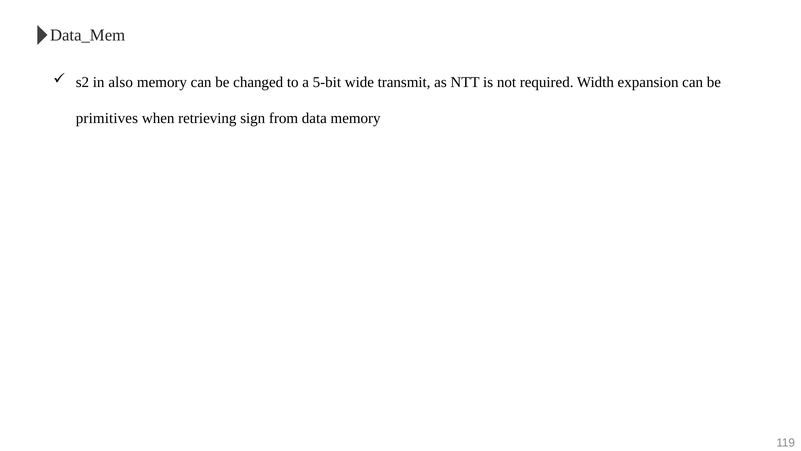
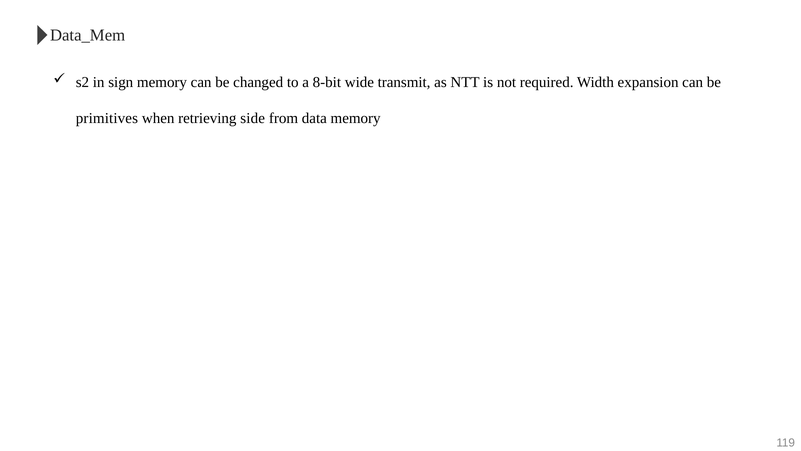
also: also -> sign (121, 82)
5-bit: 5-bit -> 8-bit (327, 82)
sign: sign -> side (253, 118)
